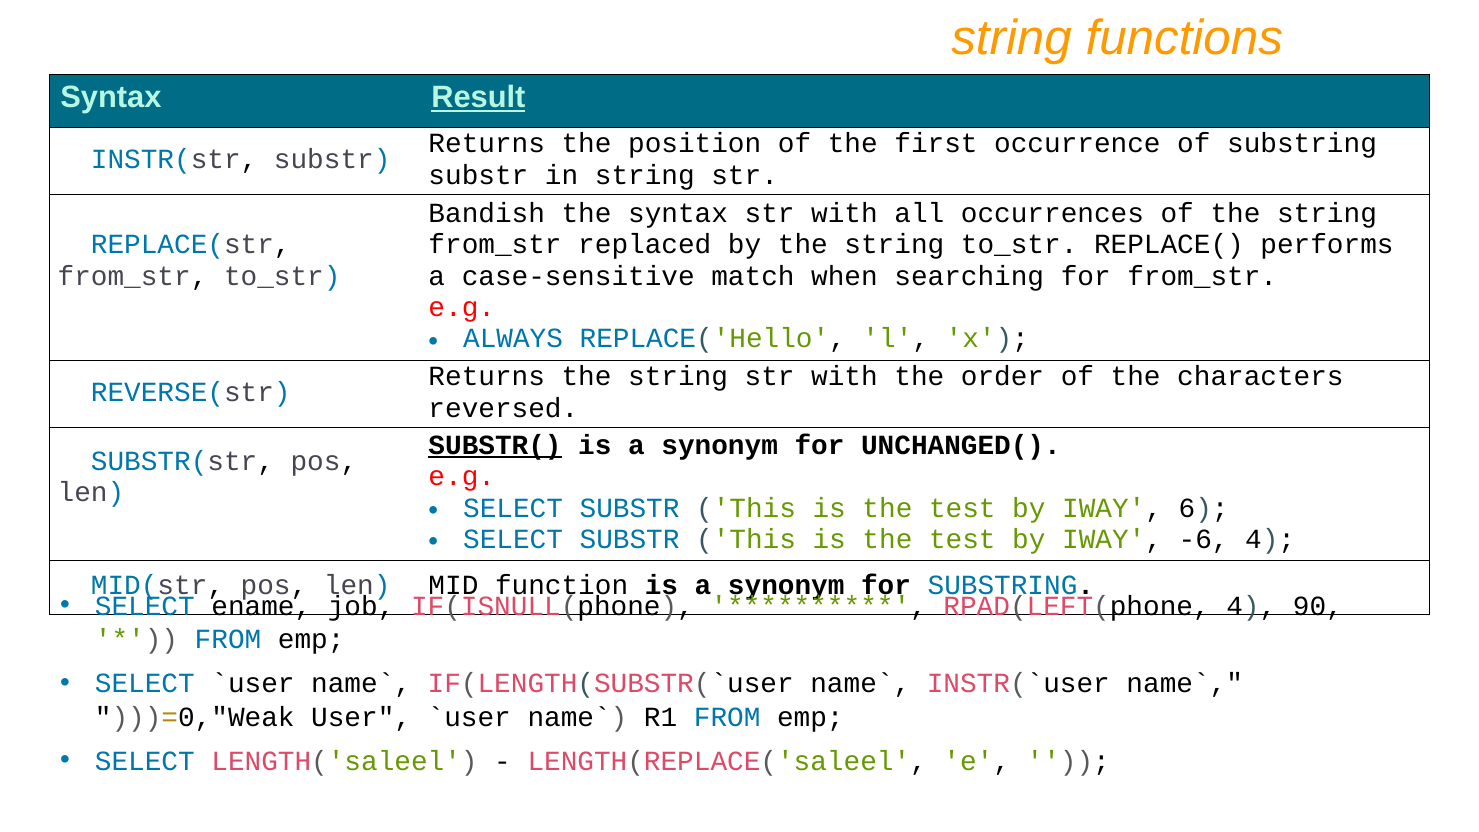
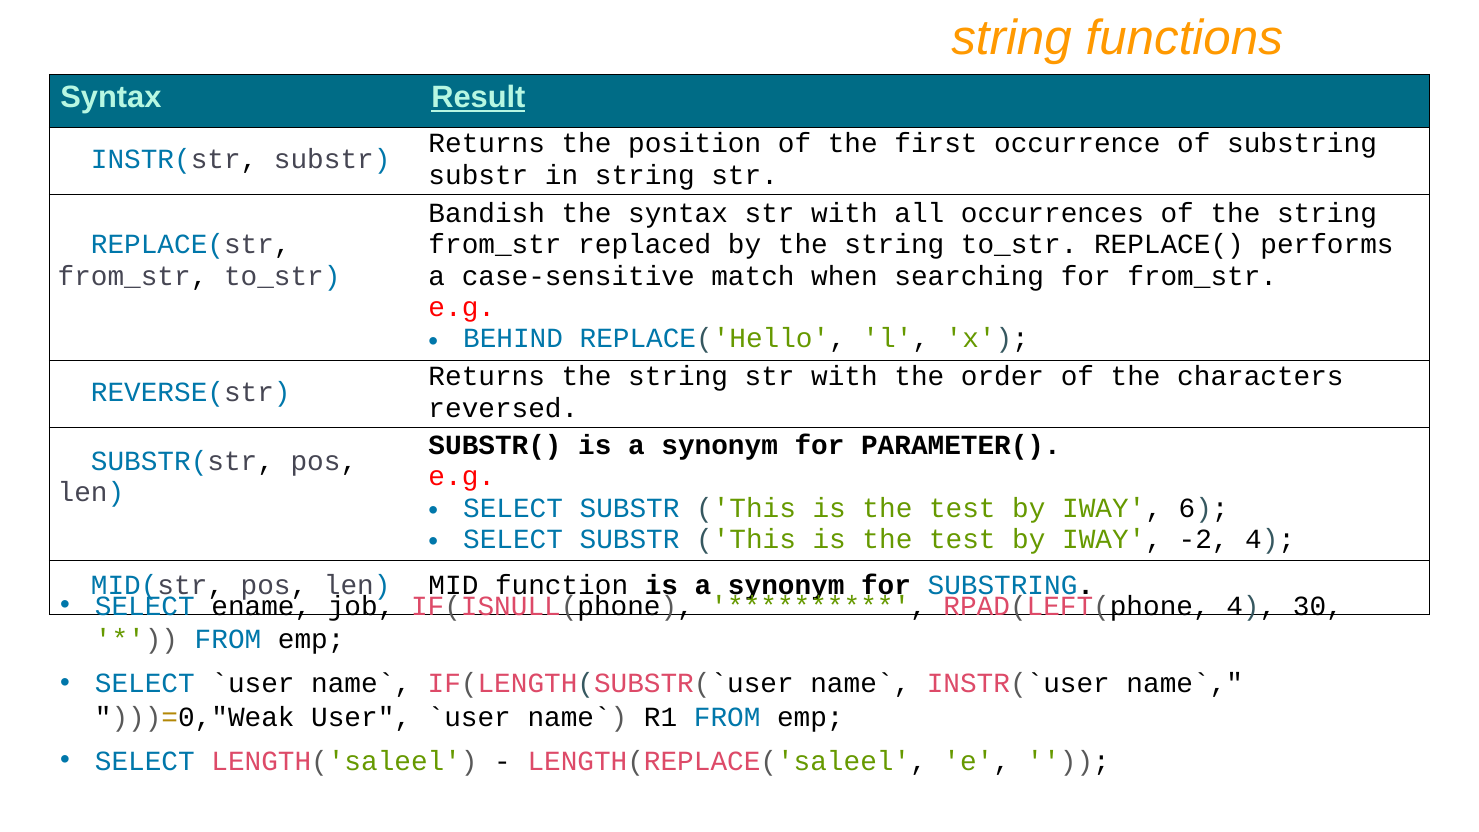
ALWAYS: ALWAYS -> BEHIND (513, 339)
SUBSTR( underline: present -> none (495, 445)
UNCHANGED(: UNCHANGED( -> PARAMETER( (961, 445)
-6: -6 -> -2 (1204, 539)
90: 90 -> 30 (1318, 606)
